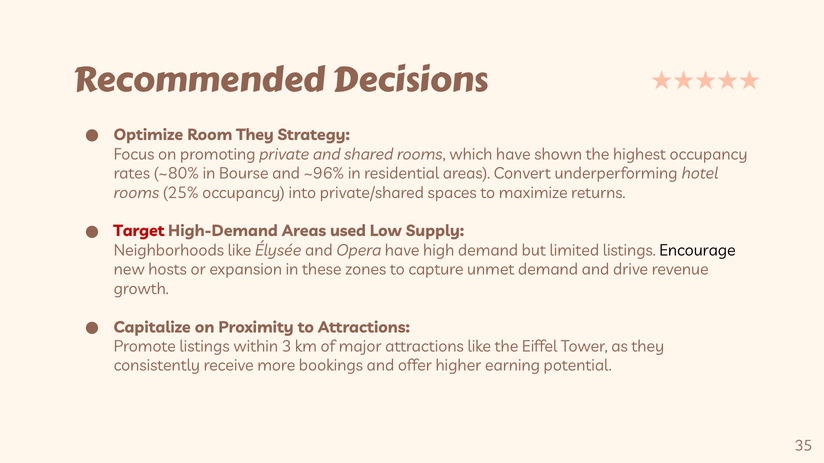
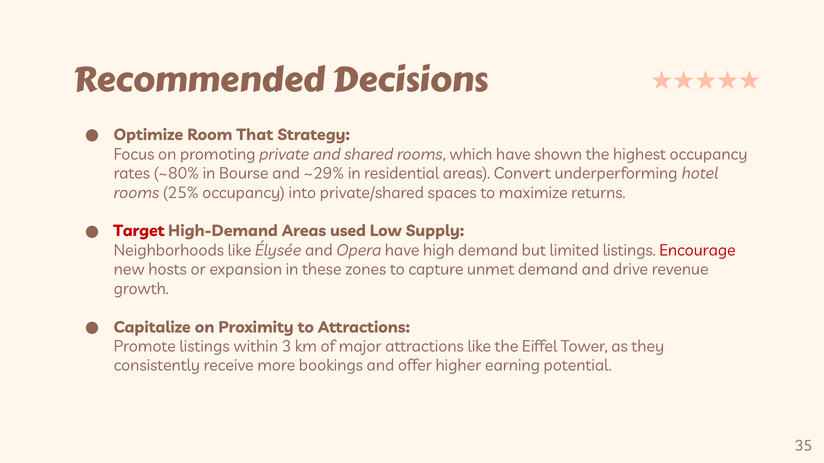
Room They: They -> That (255, 135)
~96%: ~96% -> ~29% (324, 174)
Encourage colour: black -> red (697, 251)
